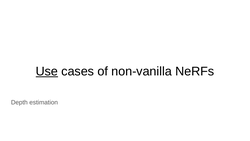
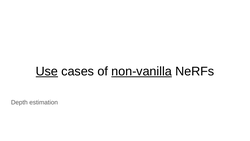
non-vanilla underline: none -> present (142, 71)
